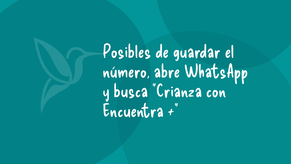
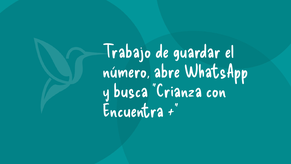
Posibles: Posibles -> Trabajo (127, 52)
